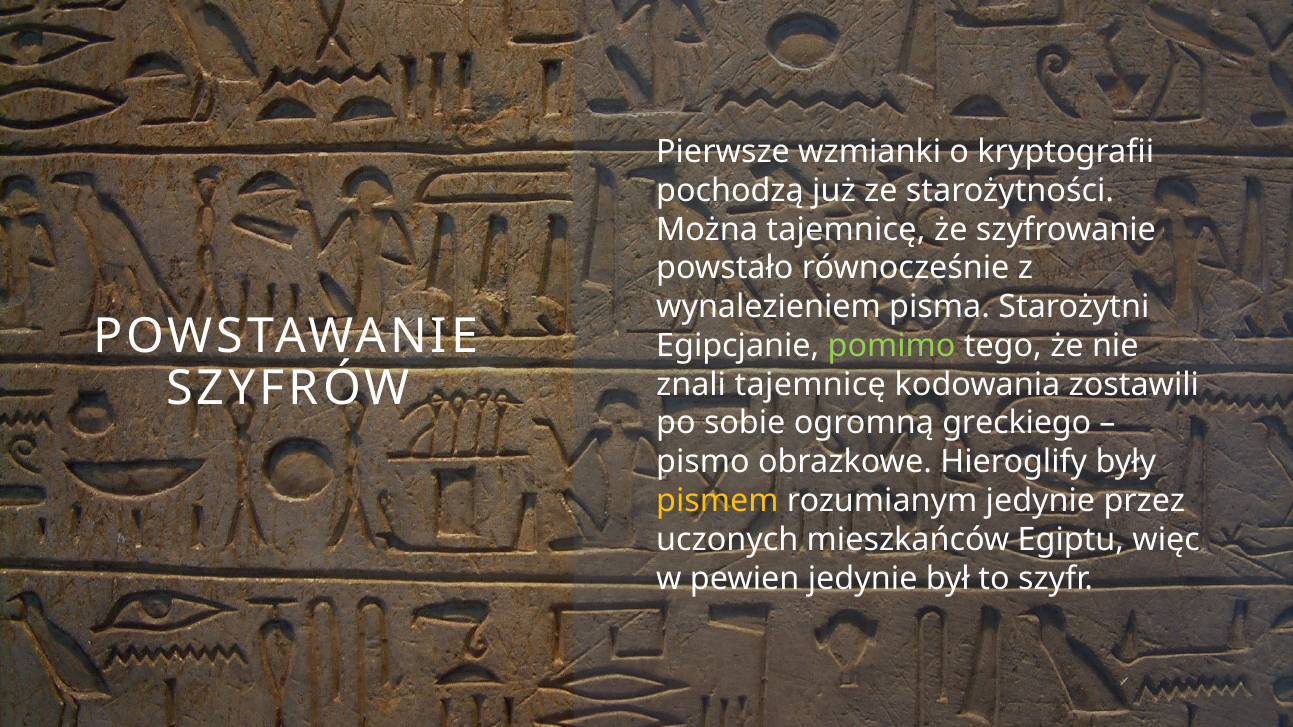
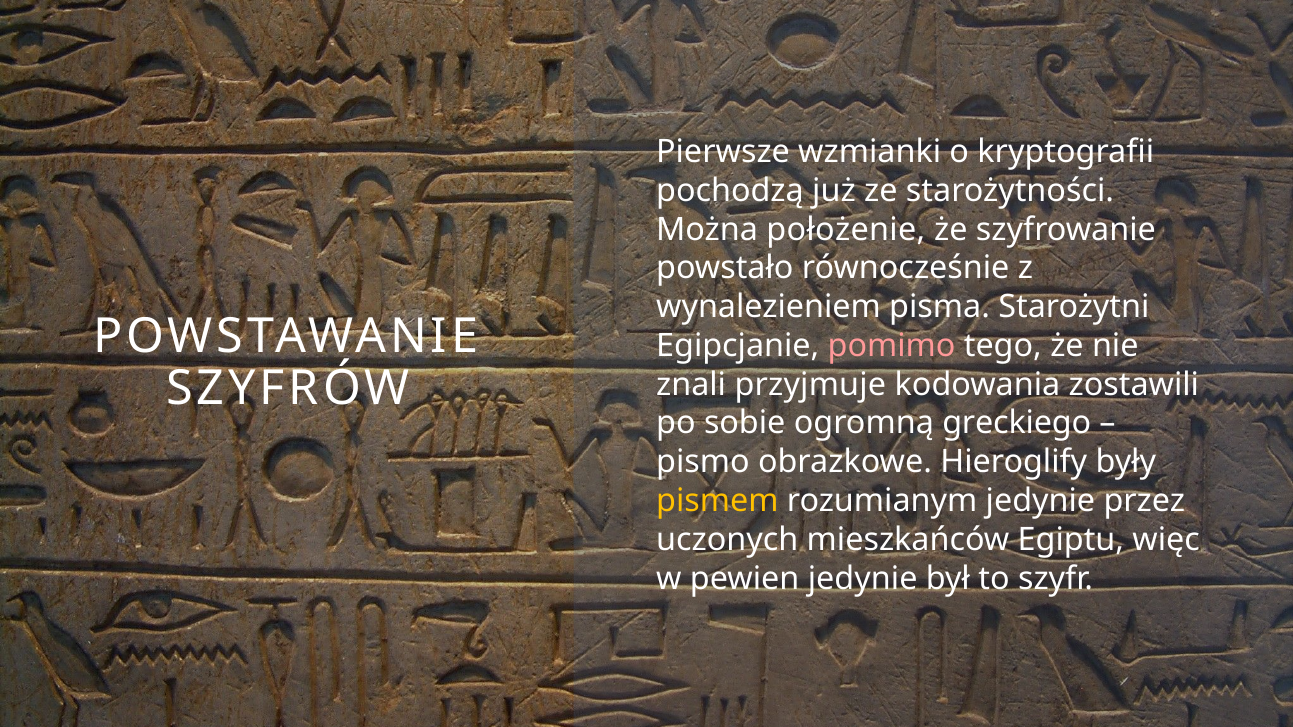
Można tajemnicę: tajemnicę -> położenie (846, 230)
pomimo colour: light green -> pink (892, 346)
znali tajemnicę: tajemnicę -> przyjmuje (810, 385)
